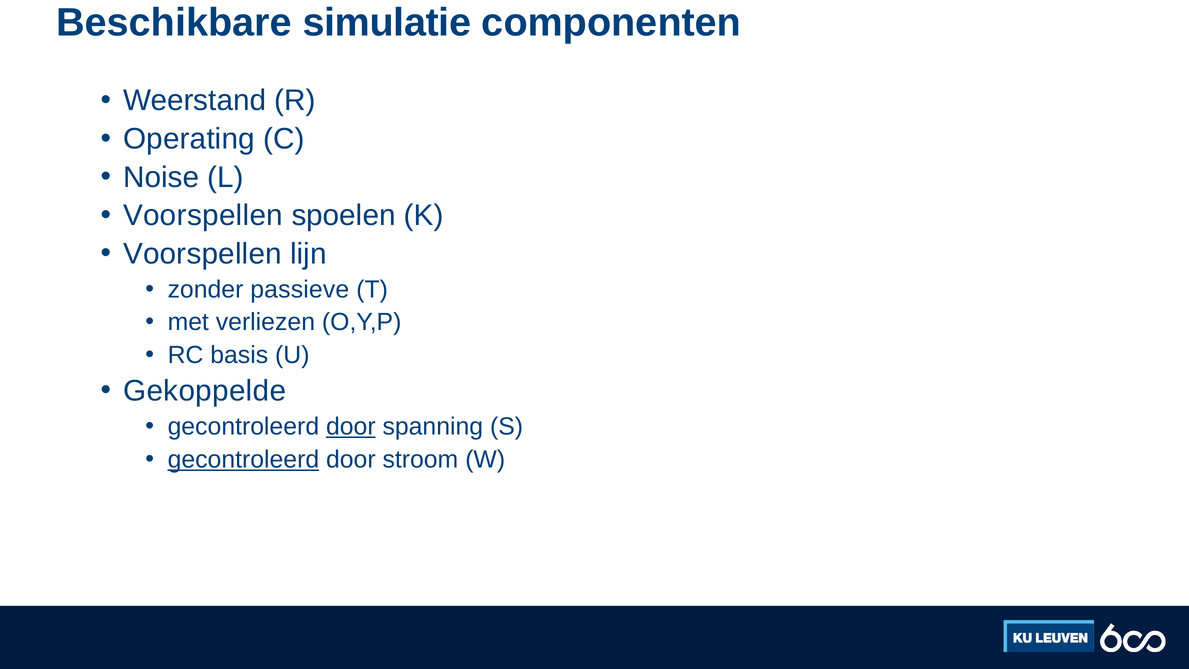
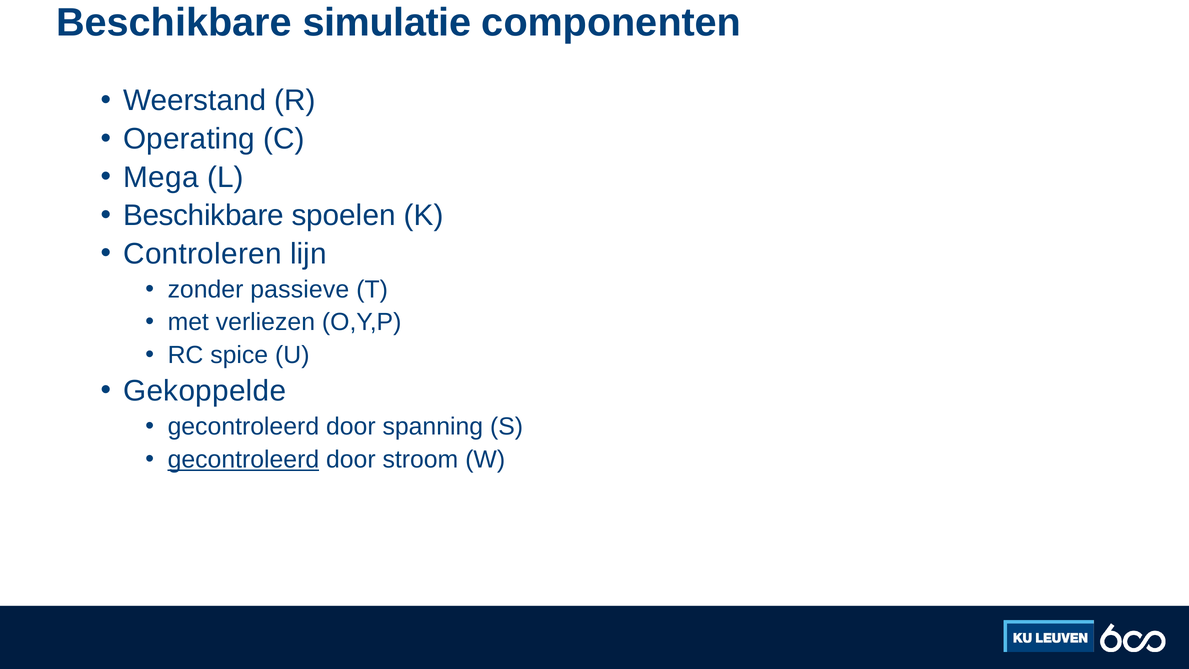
Noise: Noise -> Mega (161, 177)
Voorspellen: Voorspellen -> Beschikbare (203, 215)
Voorspellen: Voorspellen -> Controleren (202, 254)
basis: basis -> spice (239, 355)
door underline: present -> none (351, 426)
